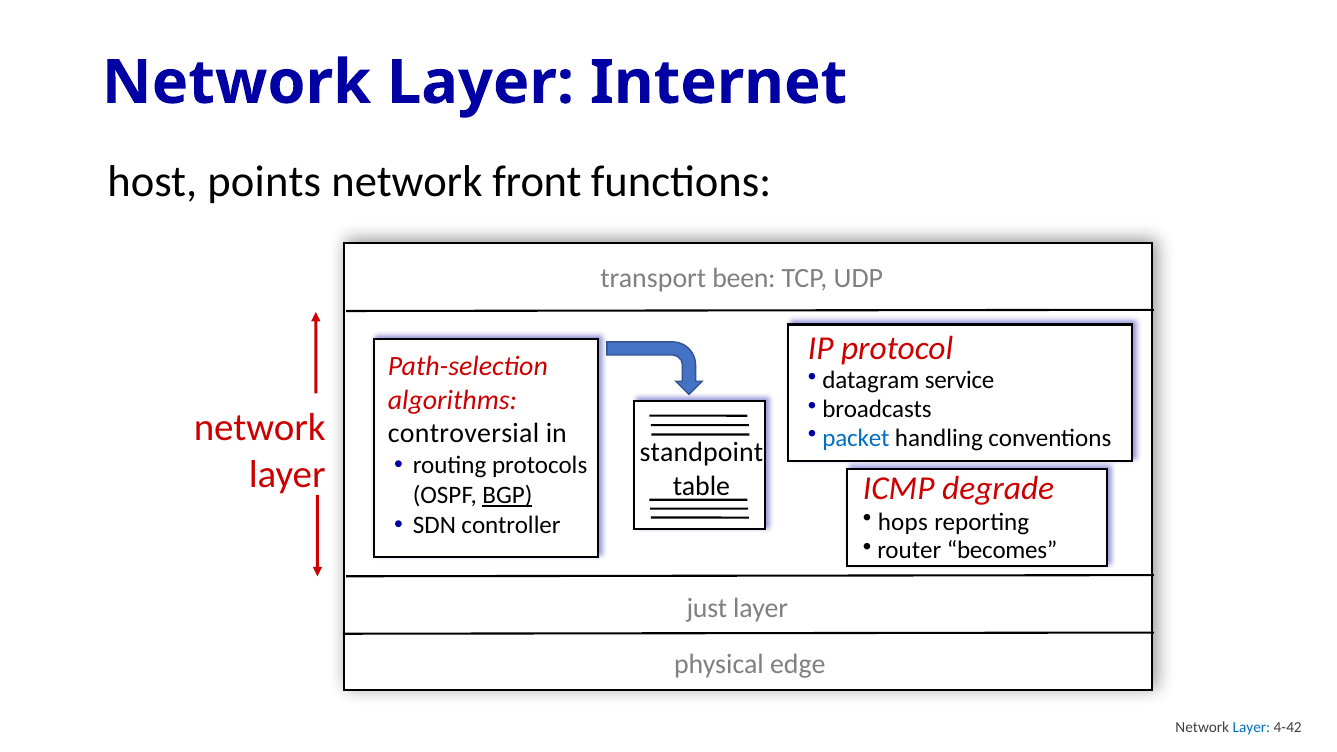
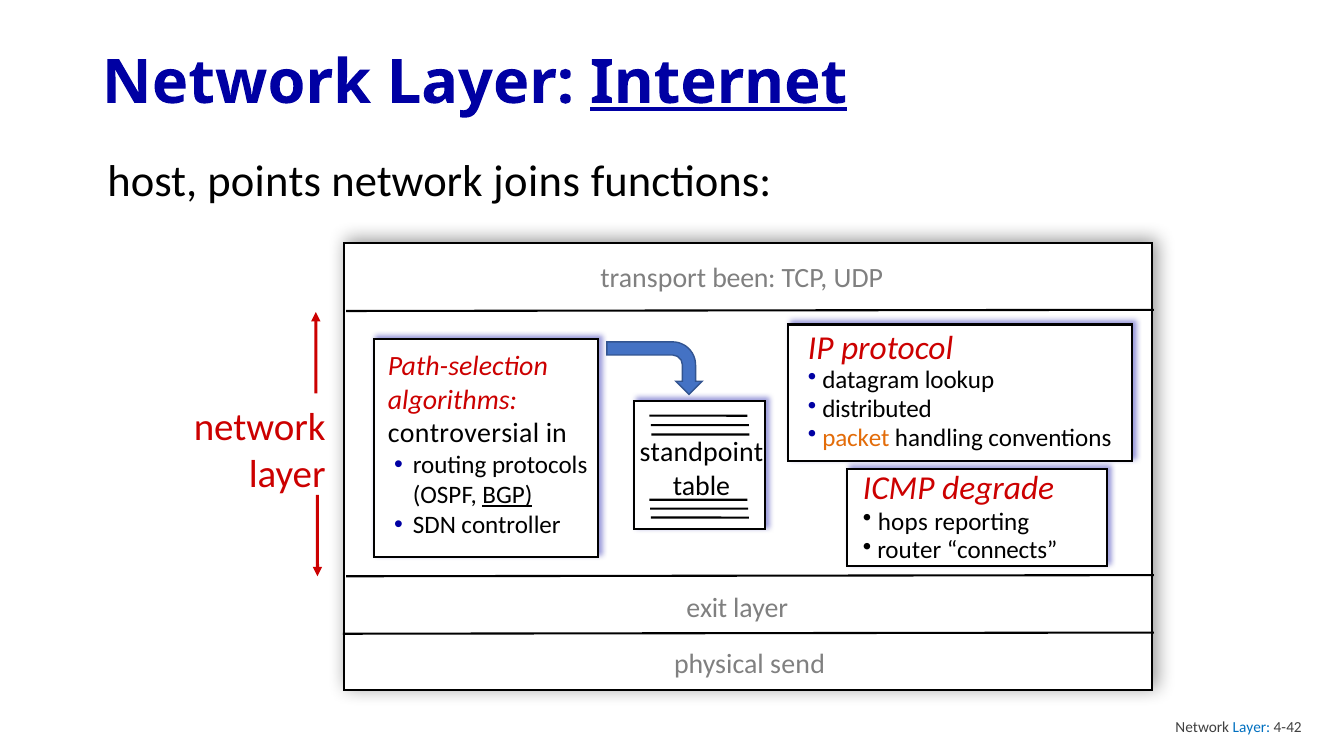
Internet underline: none -> present (719, 83)
front: front -> joins (536, 182)
service: service -> lookup (959, 381)
broadcasts: broadcasts -> distributed (877, 409)
packet colour: blue -> orange (856, 438)
becomes: becomes -> connects (1002, 550)
just: just -> exit (707, 609)
edge: edge -> send (798, 665)
